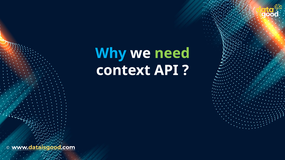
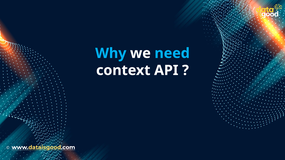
need colour: light green -> light blue (172, 53)
